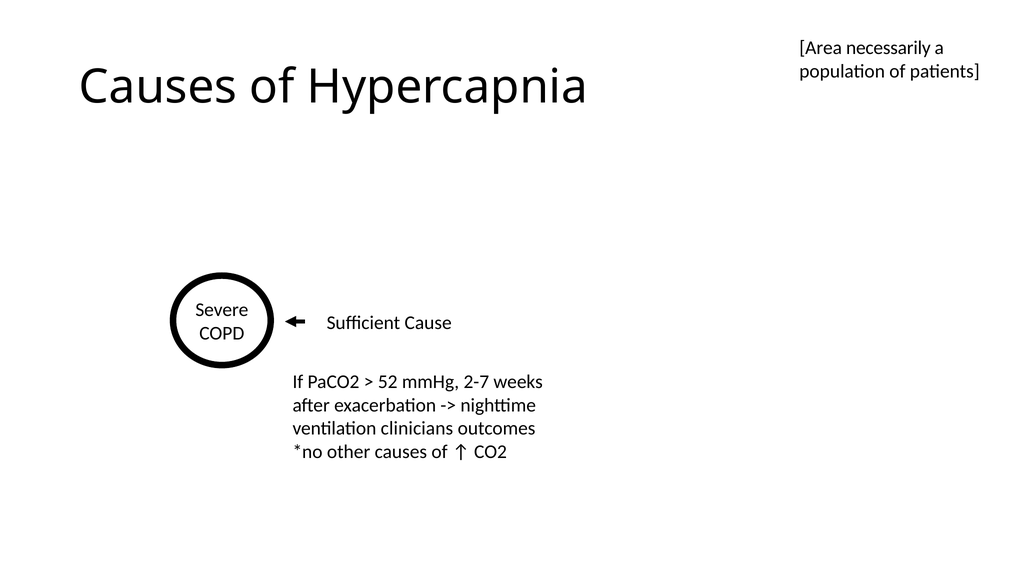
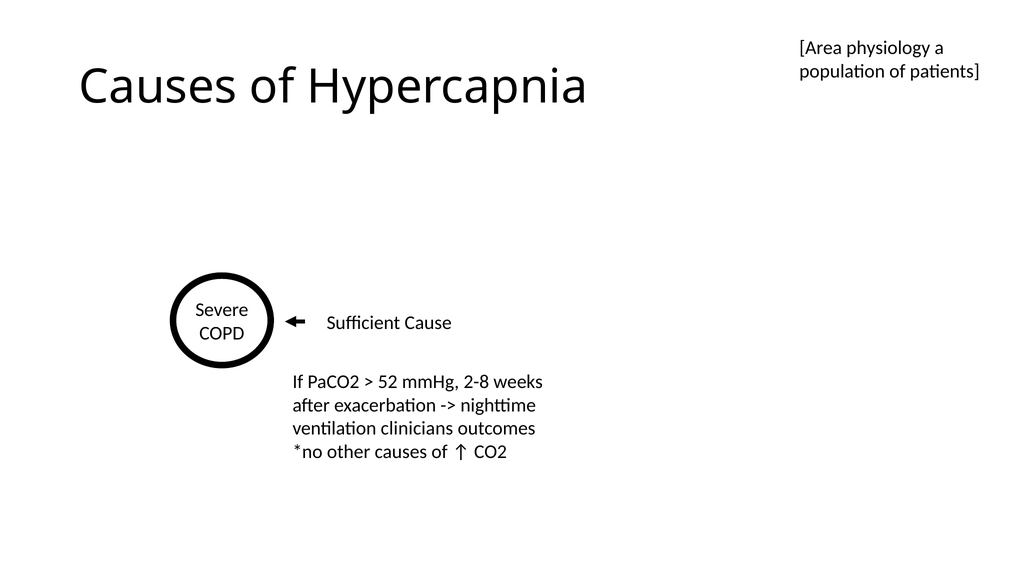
necessarily: necessarily -> physiology (888, 48)
2-7: 2-7 -> 2-8 (476, 382)
